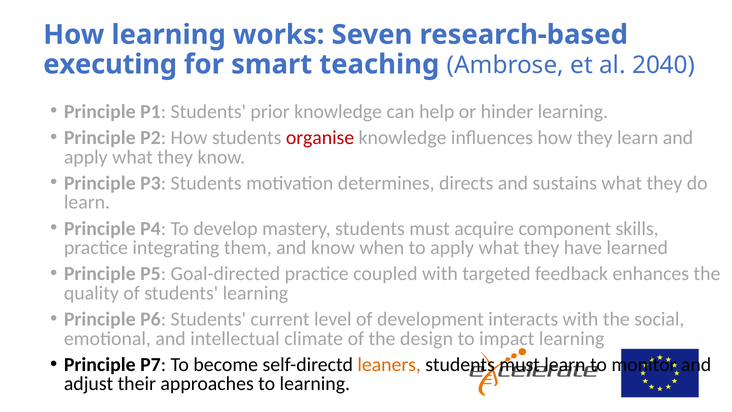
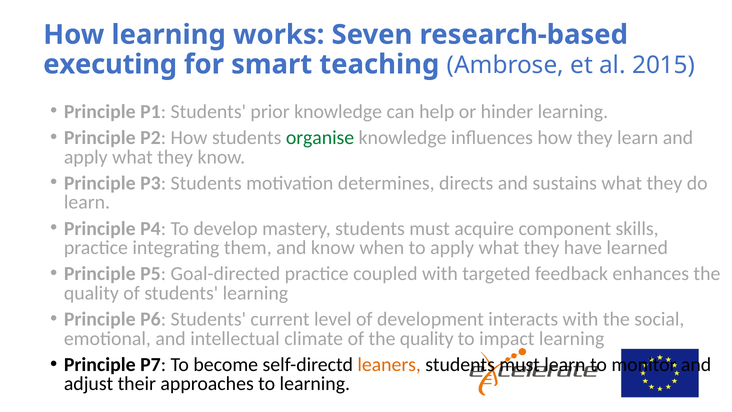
2040: 2040 -> 2015 (664, 65)
organise colour: red -> green (320, 138)
of the design: design -> quality (427, 338)
